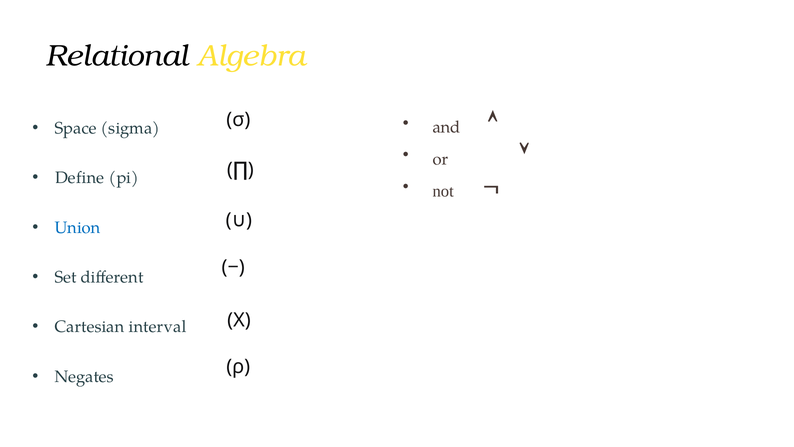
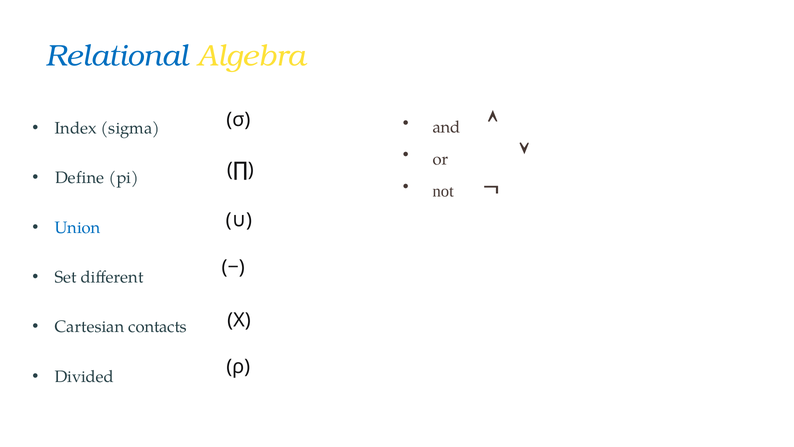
Relational colour: black -> blue (117, 56)
Space: Space -> Index (76, 128)
interval: interval -> contacts (158, 327)
Negates: Negates -> Divided (84, 376)
